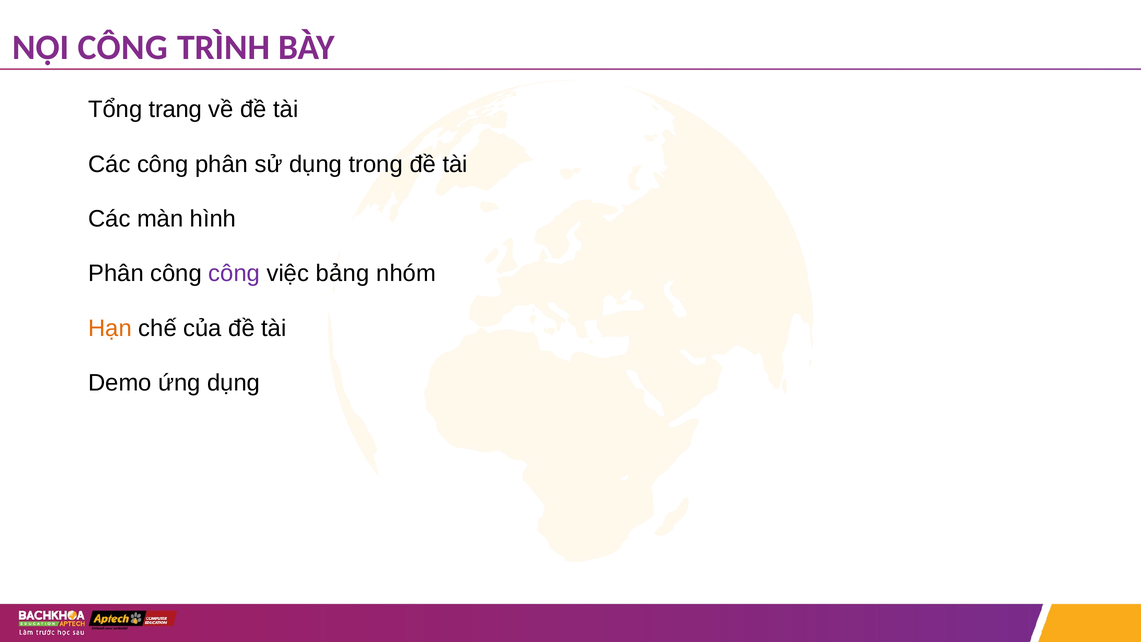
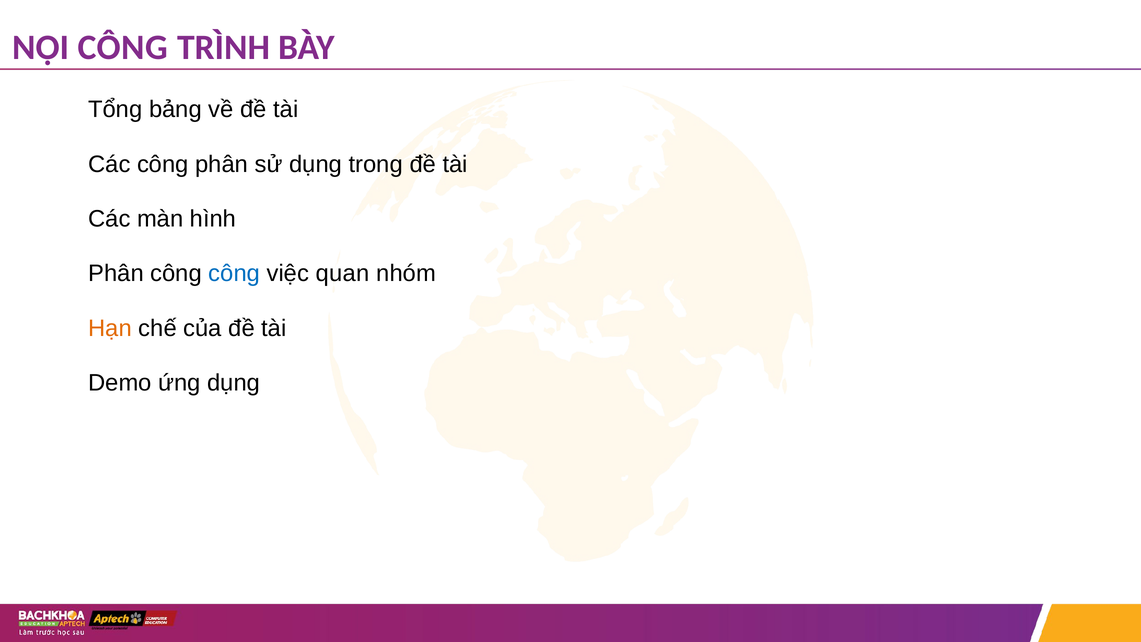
trang: trang -> bảng (175, 109)
công colour: purple -> blue (234, 274)
bảng: bảng -> quan (343, 274)
